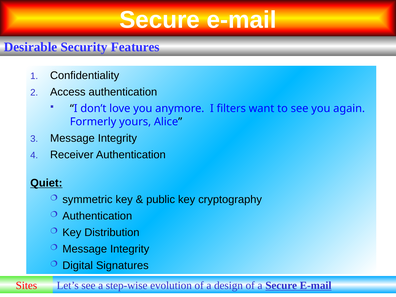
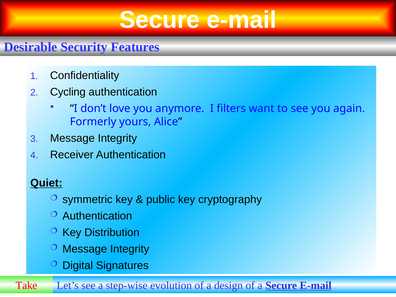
Access: Access -> Cycling (68, 92)
Sites: Sites -> Take (26, 285)
